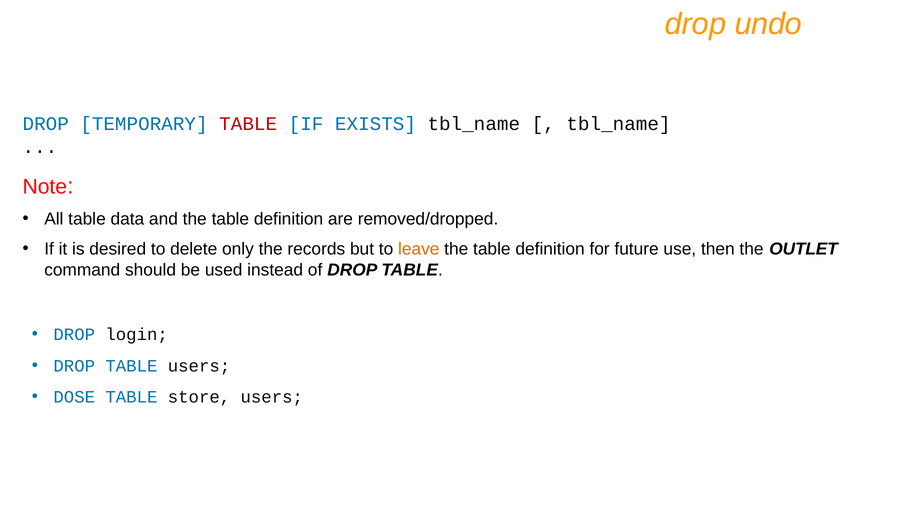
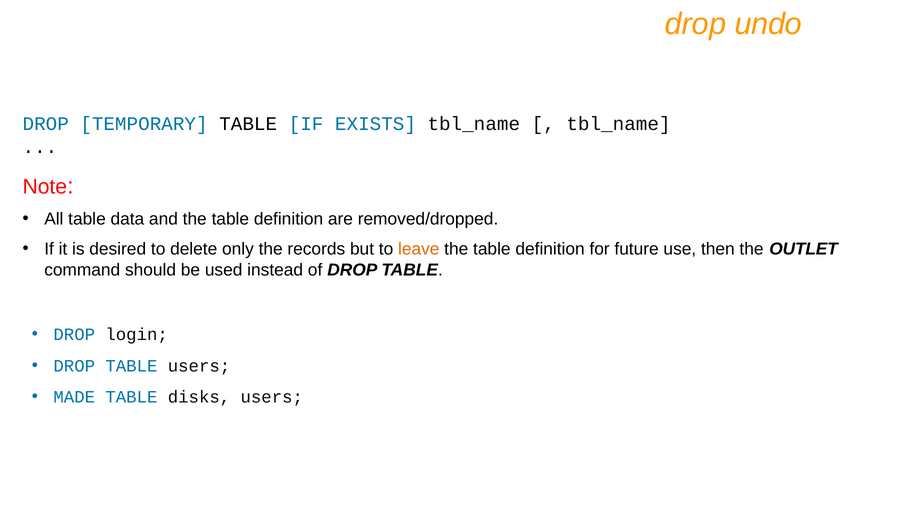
TABLE colour: red -> black (248, 124)
DOSE: DOSE -> MADE (74, 397)
store: store -> disks (199, 397)
